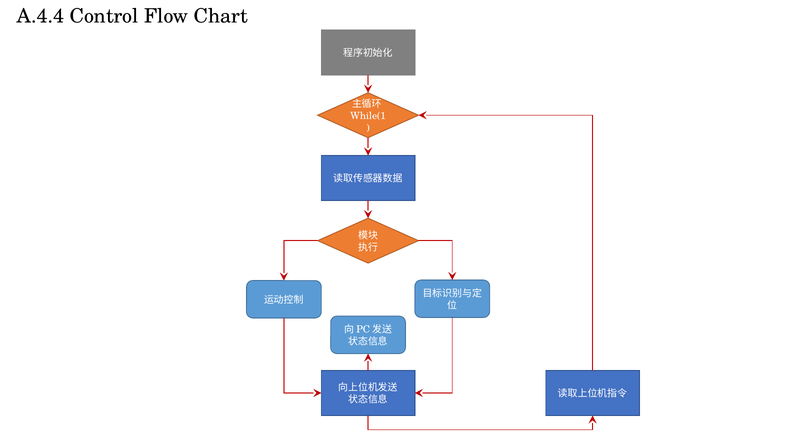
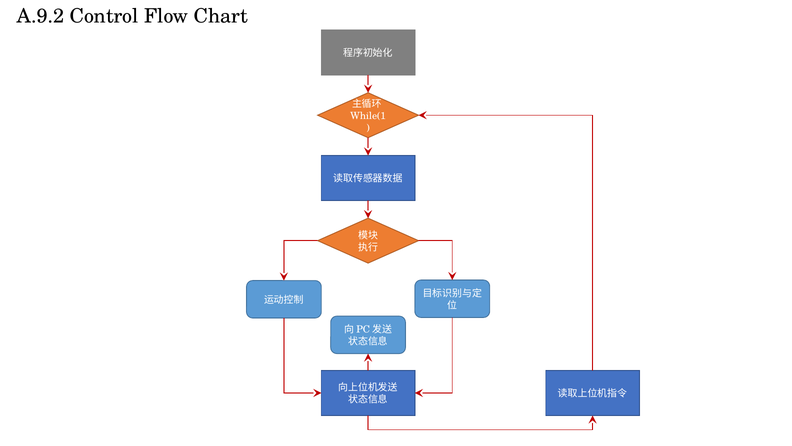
A.4.4: A.4.4 -> A.9.2 (41, 16)
